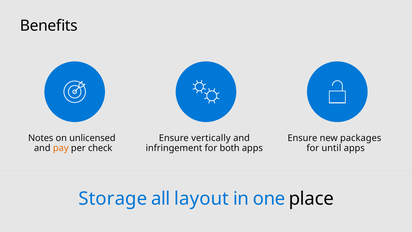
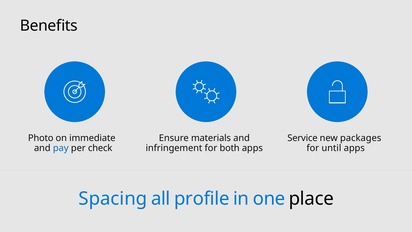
Notes: Notes -> Photo (41, 138)
unlicensed: unlicensed -> immediate (92, 138)
vertically: vertically -> materials (211, 138)
Ensure: Ensure -> Service (302, 138)
pay colour: orange -> blue (61, 148)
Storage: Storage -> Spacing (113, 199)
layout: layout -> profile (202, 199)
